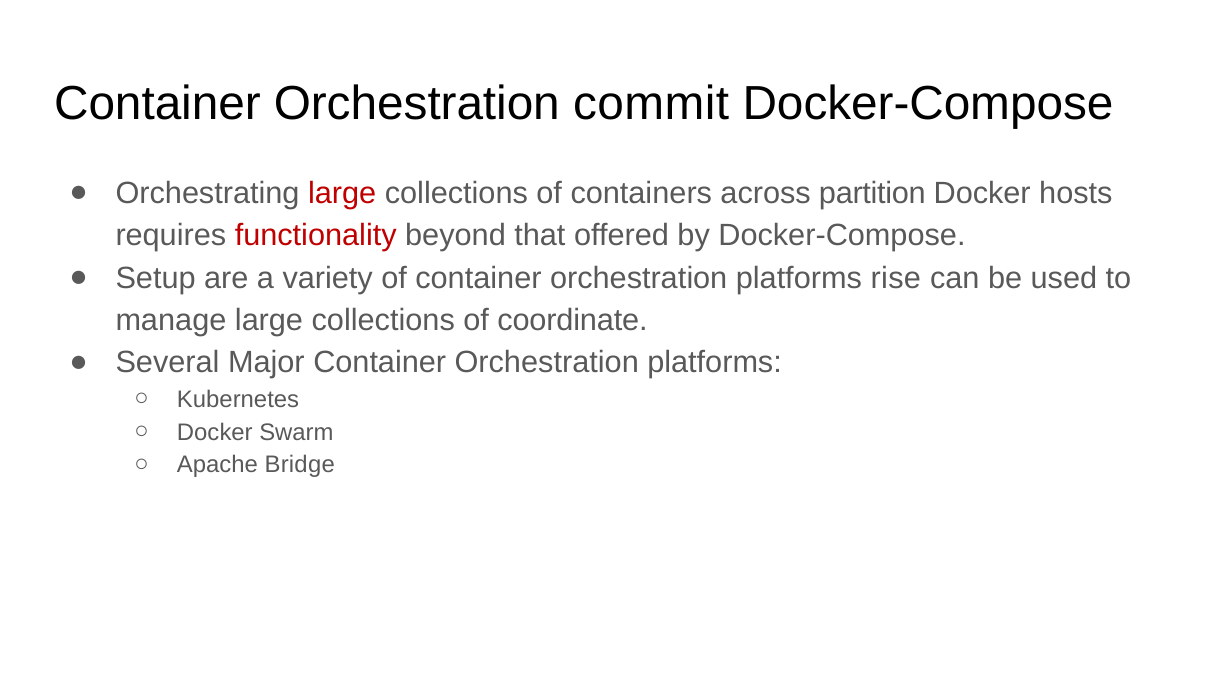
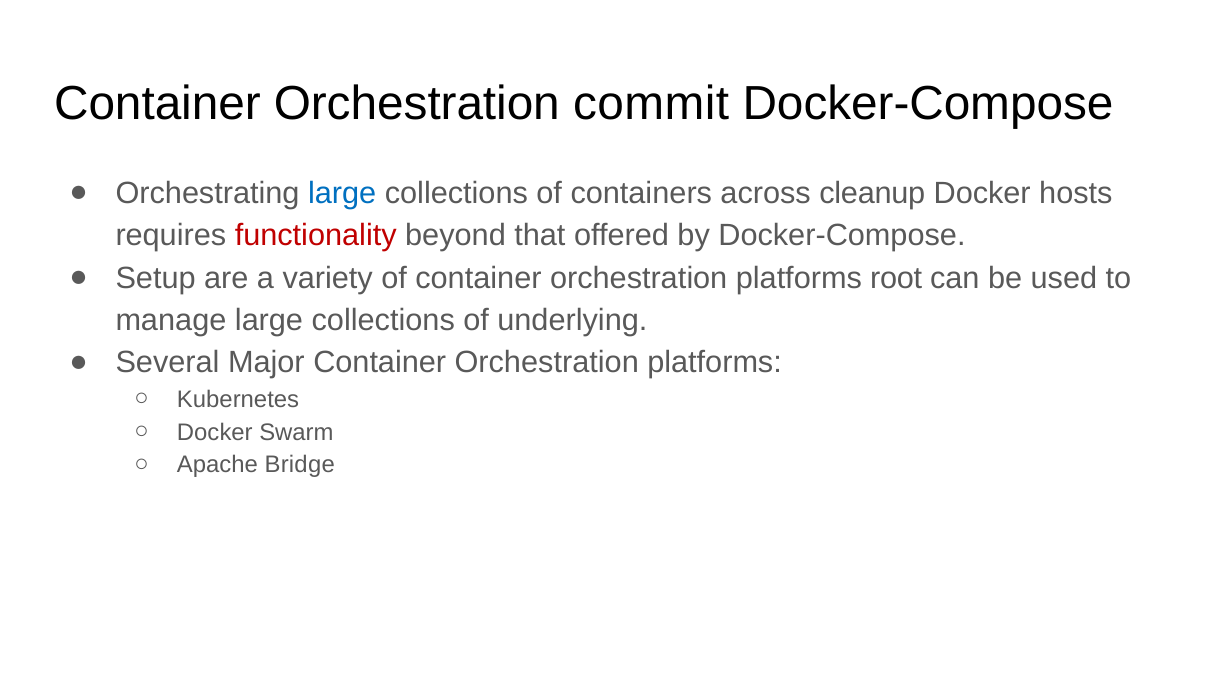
large colour: red -> blue (342, 193)
partition: partition -> cleanup (872, 193)
rise: rise -> root (896, 278)
coordinate: coordinate -> underlying (572, 320)
